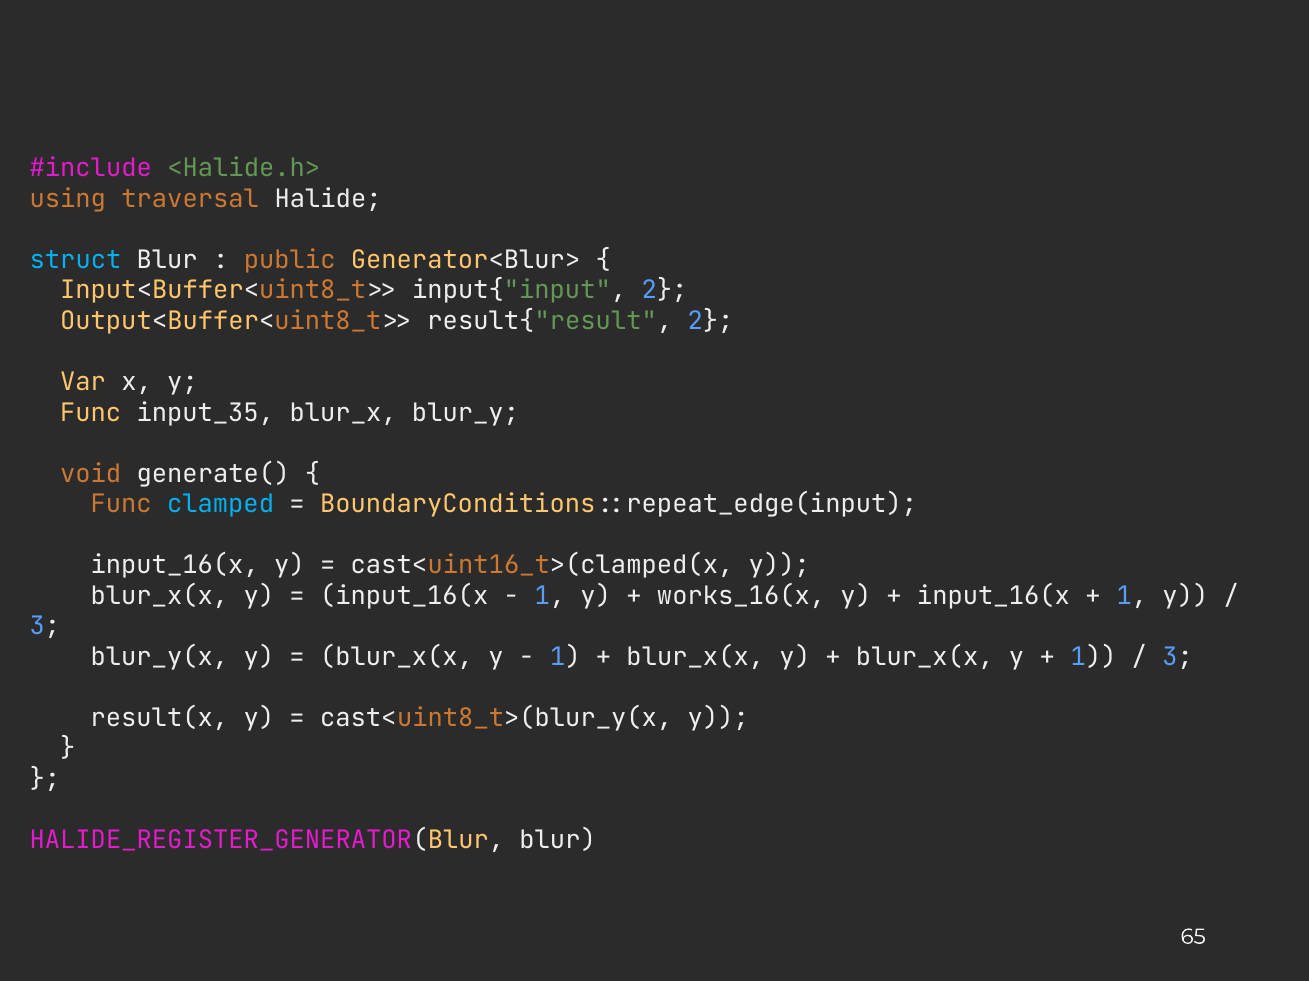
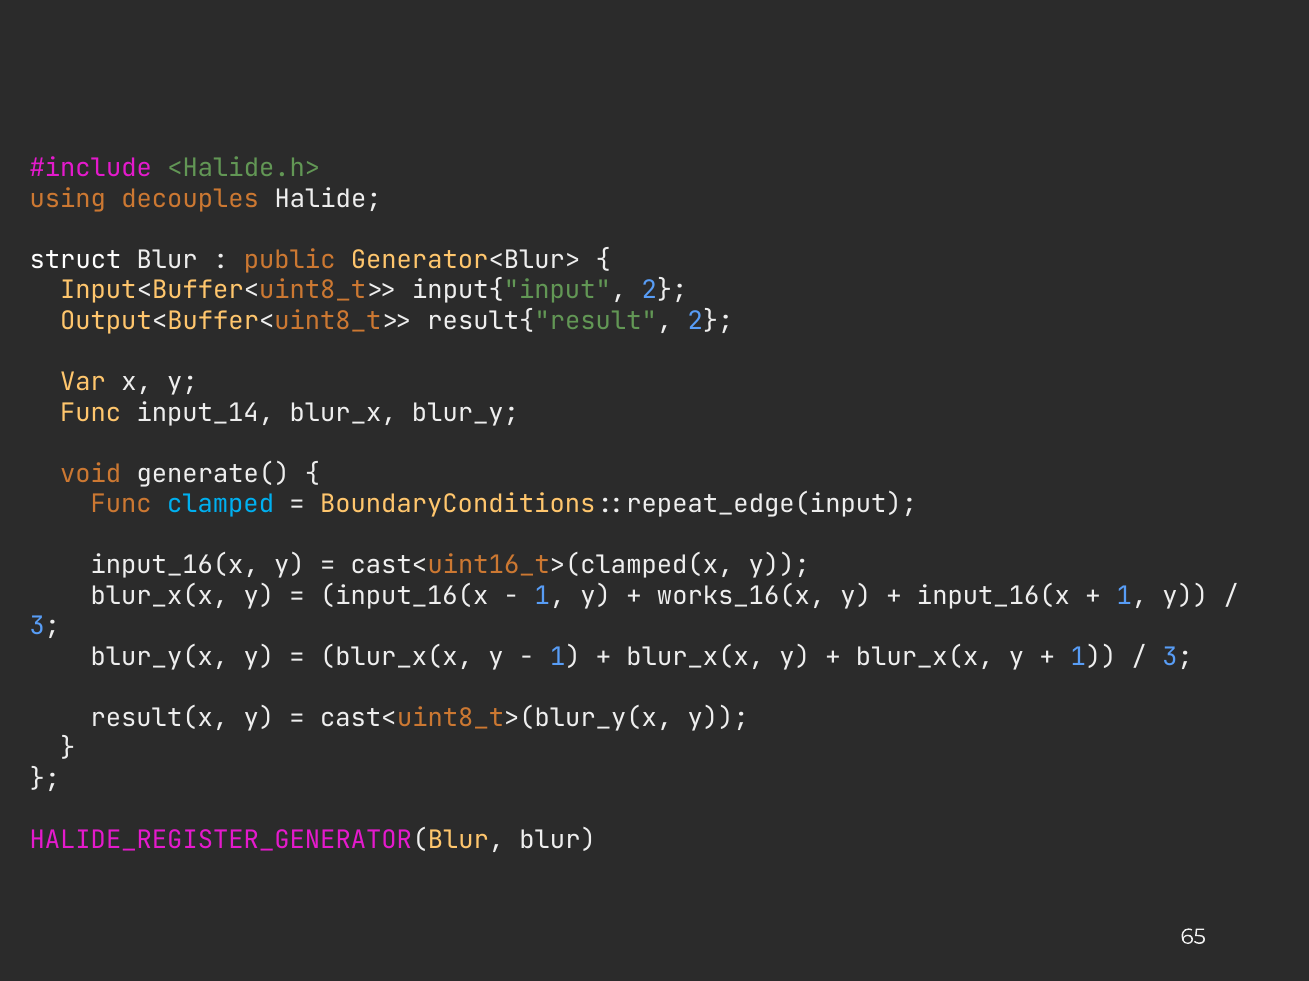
traversal: traversal -> decouples (190, 199)
struct colour: light blue -> white (76, 260)
input_35: input_35 -> input_14 (205, 413)
